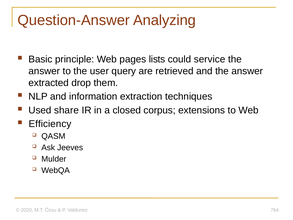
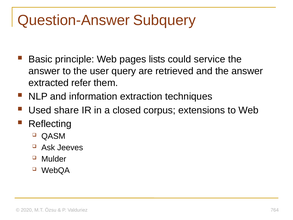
Analyzing: Analyzing -> Subquery (164, 20)
drop: drop -> refer (81, 83)
Efficiency: Efficiency -> Reflecting (50, 124)
